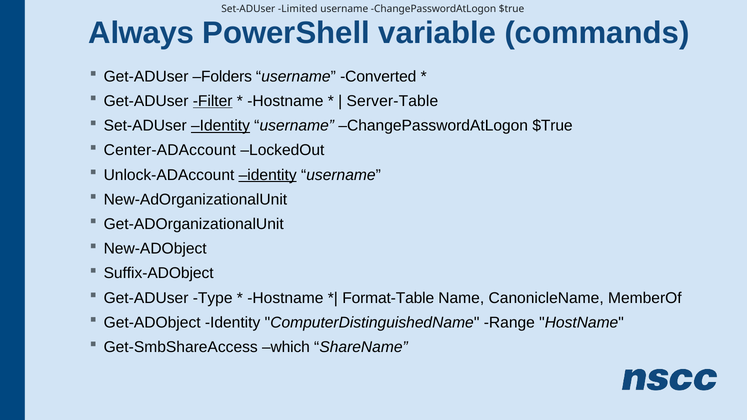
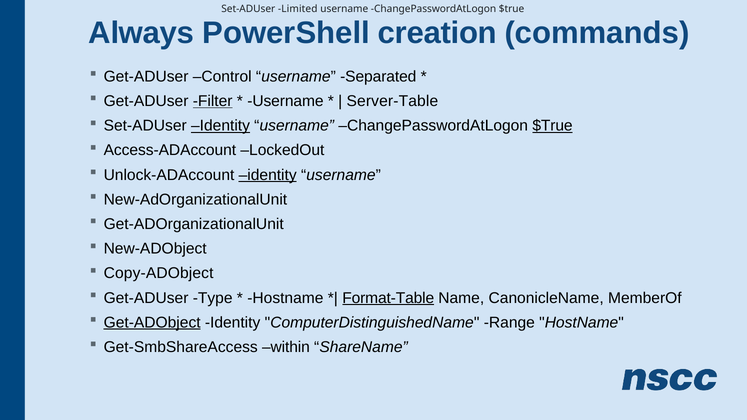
variable: variable -> creation (437, 33)
Folders: Folders -> Control (222, 76)
Converted: Converted -> Separated (378, 76)
Hostname: Hostname -> Username (285, 101)
$True underline: none -> present (553, 126)
Center-ADAccount: Center-ADAccount -> Access-ADAccount (170, 150)
Suffix-ADObject: Suffix-ADObject -> Copy-ADObject (159, 273)
Format-Table underline: none -> present (388, 298)
Get-ADObject underline: none -> present (152, 323)
which: which -> within (286, 347)
